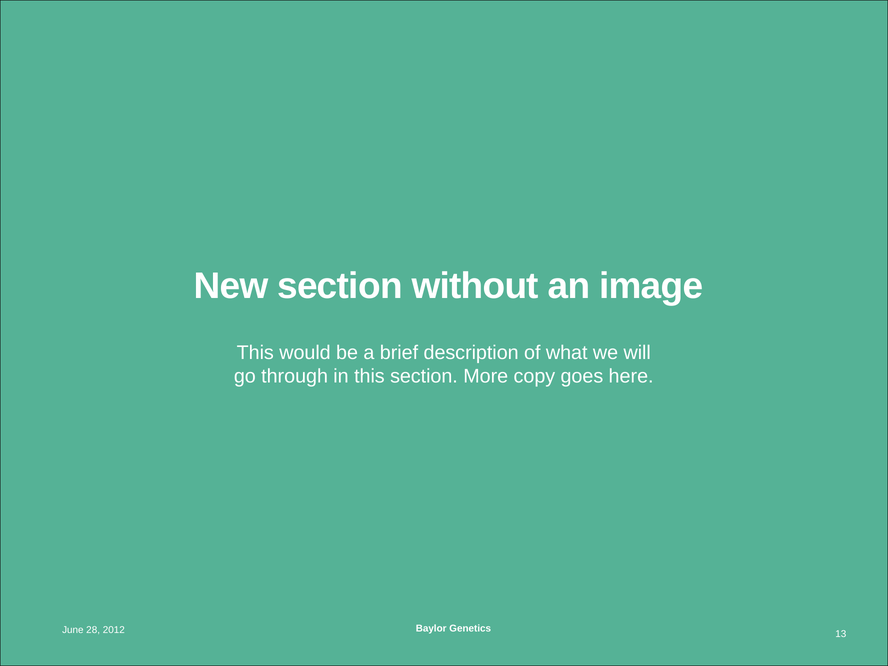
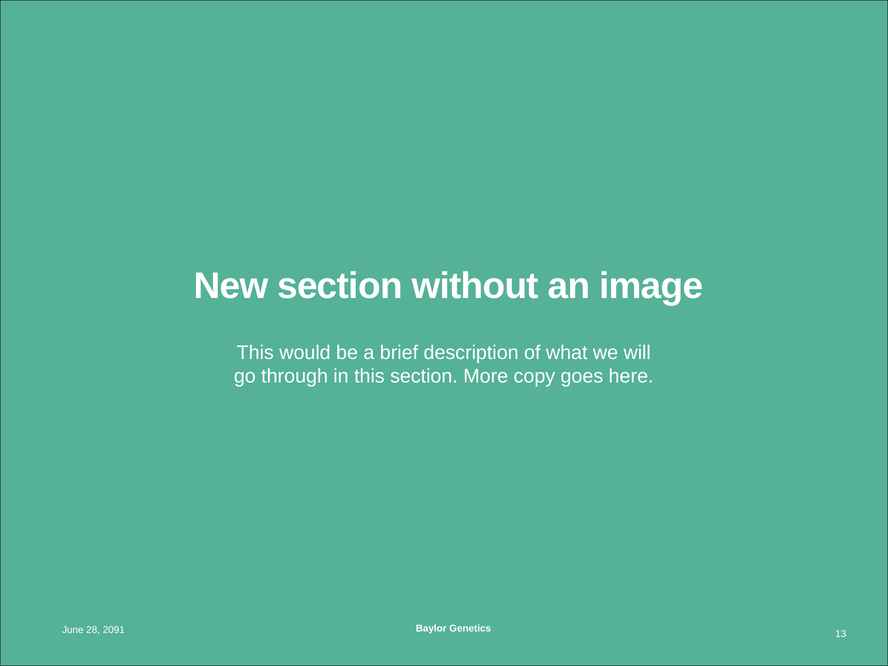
2012: 2012 -> 2091 (114, 630)
